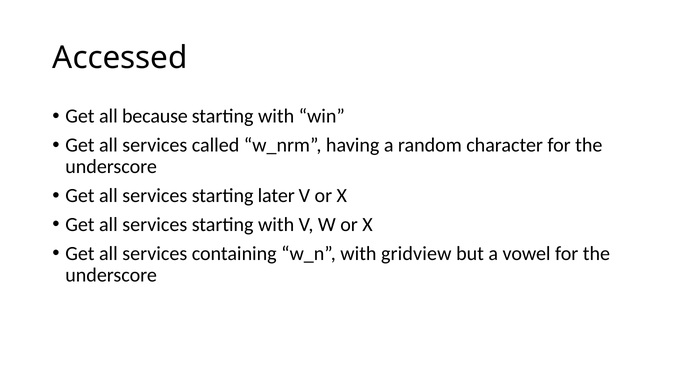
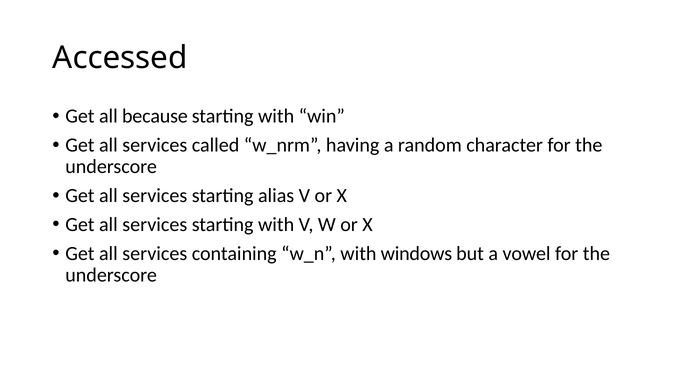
later: later -> alias (276, 196)
gridview: gridview -> windows (416, 253)
